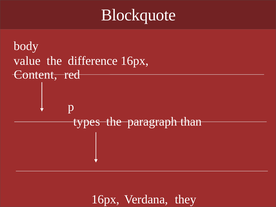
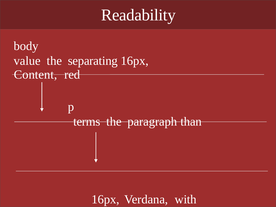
Blockquote: Blockquote -> Readability (138, 15)
difference: difference -> separating (93, 61)
types: types -> terms (87, 122)
they: they -> with (186, 199)
